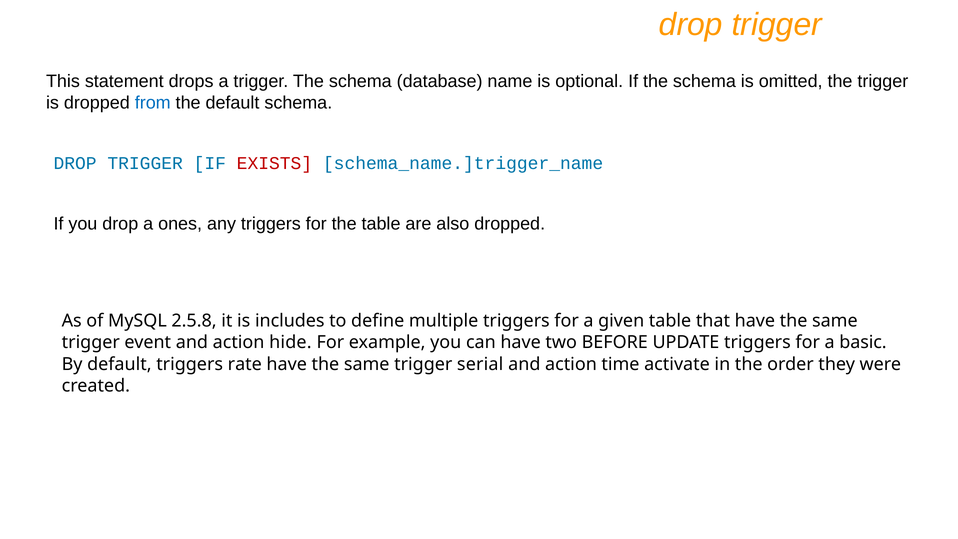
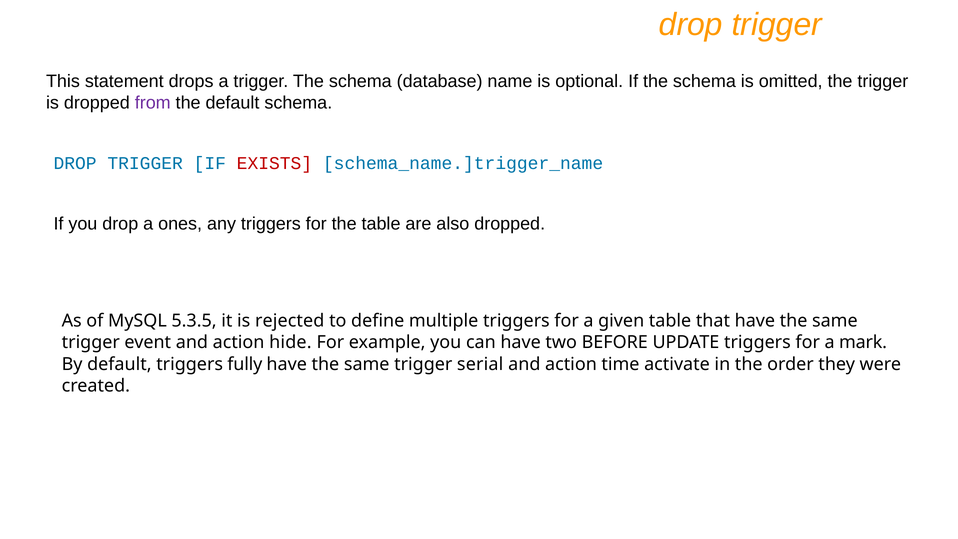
from colour: blue -> purple (153, 103)
2.5.8: 2.5.8 -> 5.3.5 (194, 321)
includes: includes -> rejected (290, 321)
basic: basic -> mark (863, 342)
rate: rate -> fully (245, 364)
